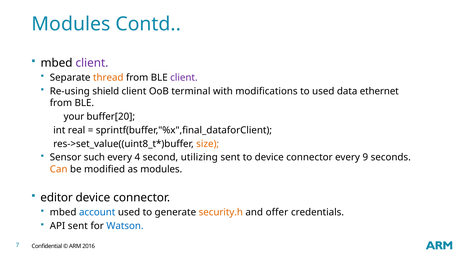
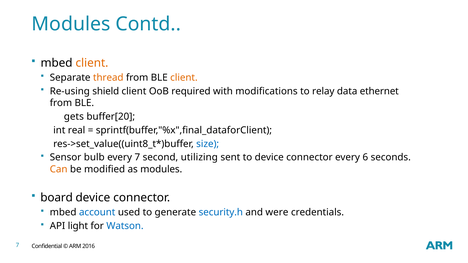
client colour: purple -> orange (92, 63)
client colour: purple -> orange (184, 78)
terminal: terminal -> required (191, 91)
to used: used -> relay (323, 91)
your: your -> gets (74, 117)
size colour: orange -> blue (208, 144)
such: such -> bulb (94, 158)
every 4: 4 -> 7 (137, 158)
9: 9 -> 6 (365, 158)
editor: editor -> board (57, 198)
security.h colour: orange -> blue (221, 213)
offer: offer -> were (277, 213)
API sent: sent -> light (78, 226)
